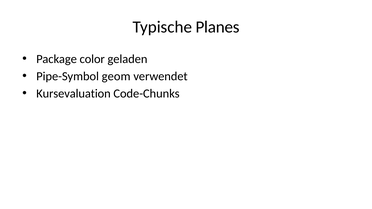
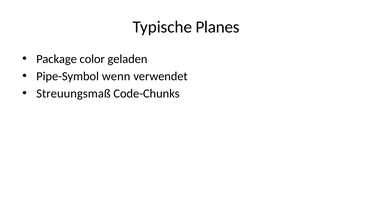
geom: geom -> wenn (116, 76)
Kursevaluation: Kursevaluation -> Streuungsmaß (73, 94)
